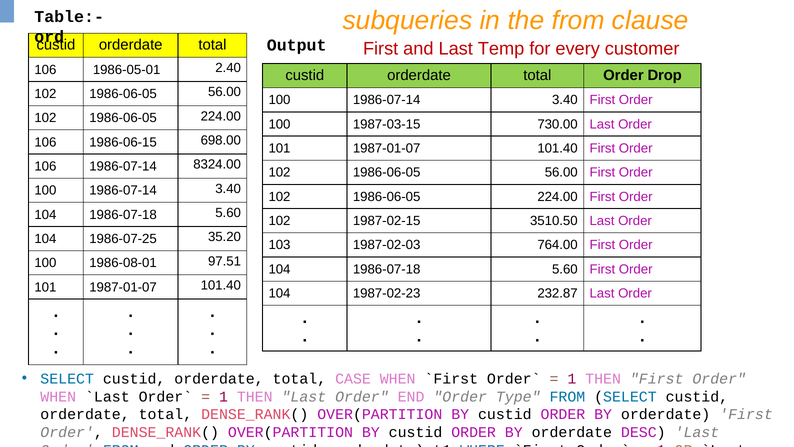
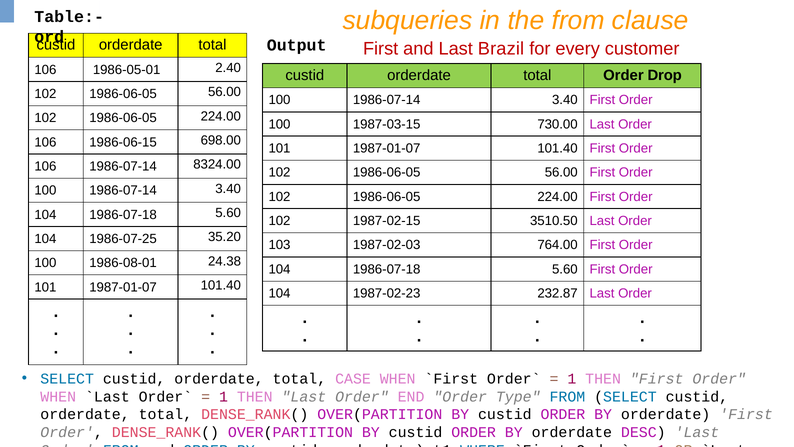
Temp: Temp -> Brazil (501, 49)
97.51: 97.51 -> 24.38 (225, 261)
